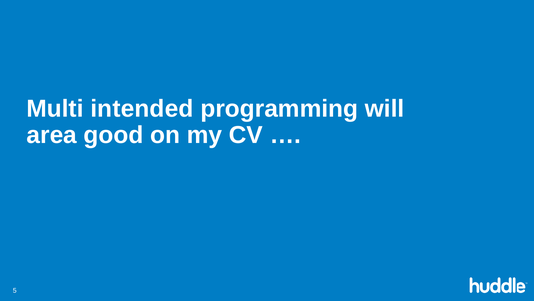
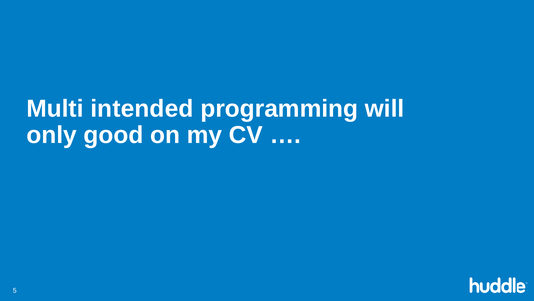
area: area -> only (52, 135)
